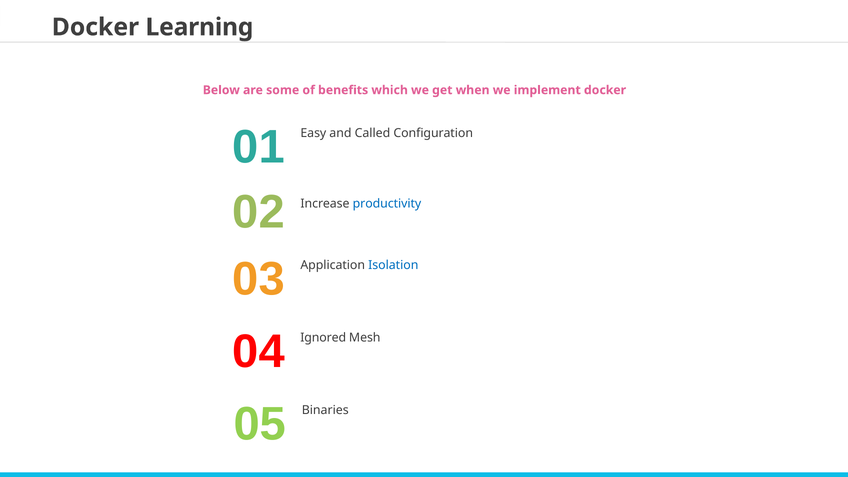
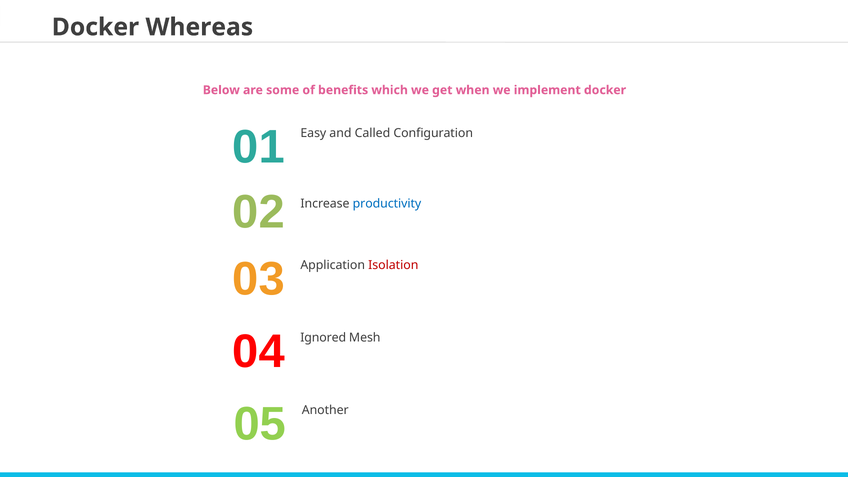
Learning: Learning -> Whereas (199, 27)
Isolation colour: blue -> red (393, 265)
Binaries: Binaries -> Another (325, 410)
